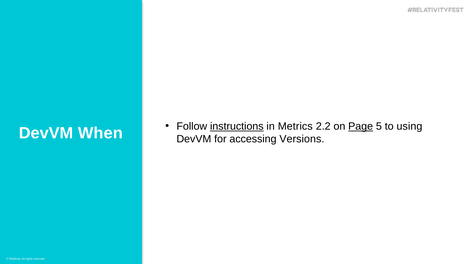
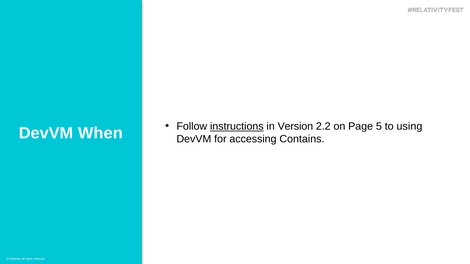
Metrics: Metrics -> Version (295, 127)
Page underline: present -> none (361, 127)
Versions: Versions -> Contains (302, 139)
